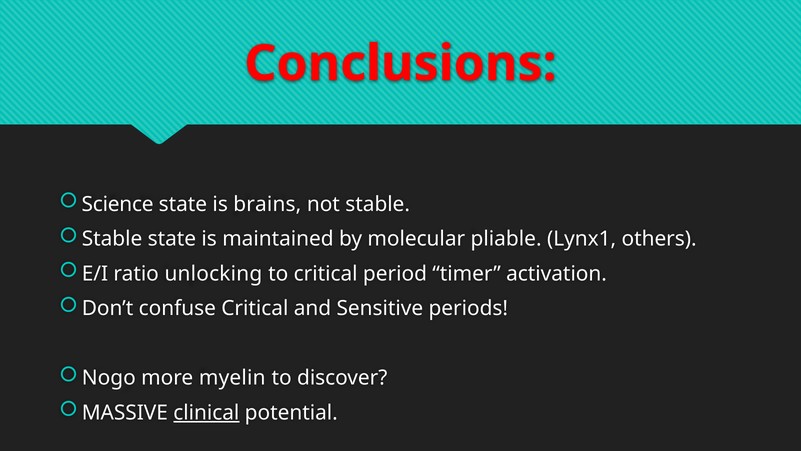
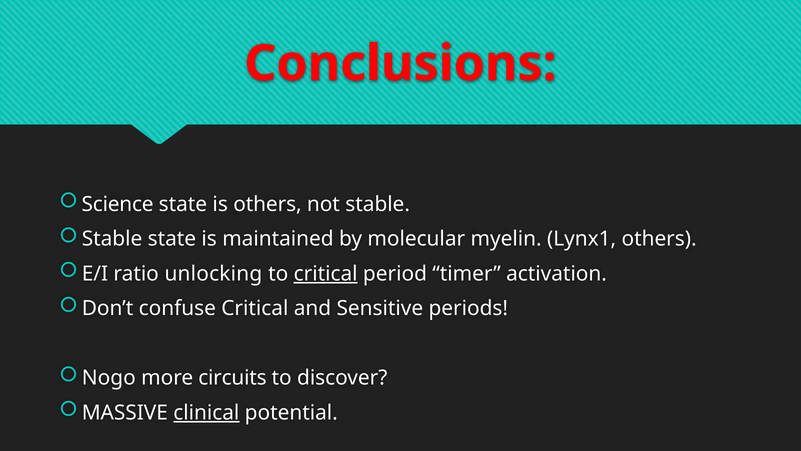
is brains: brains -> others (267, 204)
pliable: pliable -> myelin (506, 239)
critical underline: none -> present (326, 274)
myelin: myelin -> circuits (232, 378)
